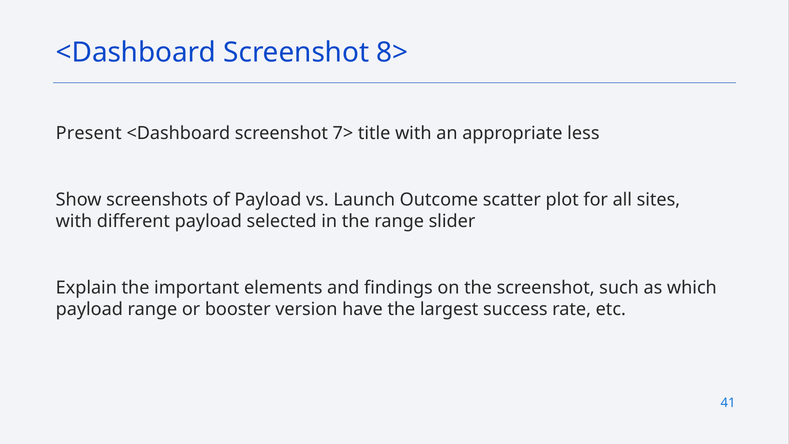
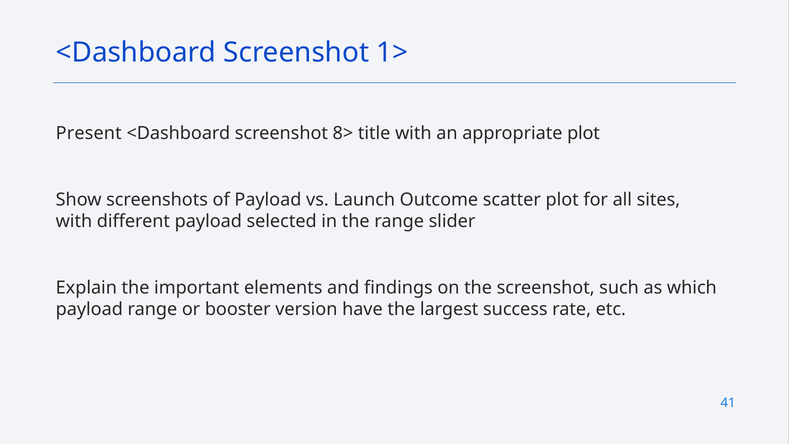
8>: 8> -> 1> (392, 53)
7>: 7> -> 8> (343, 133)
appropriate less: less -> plot (584, 133)
